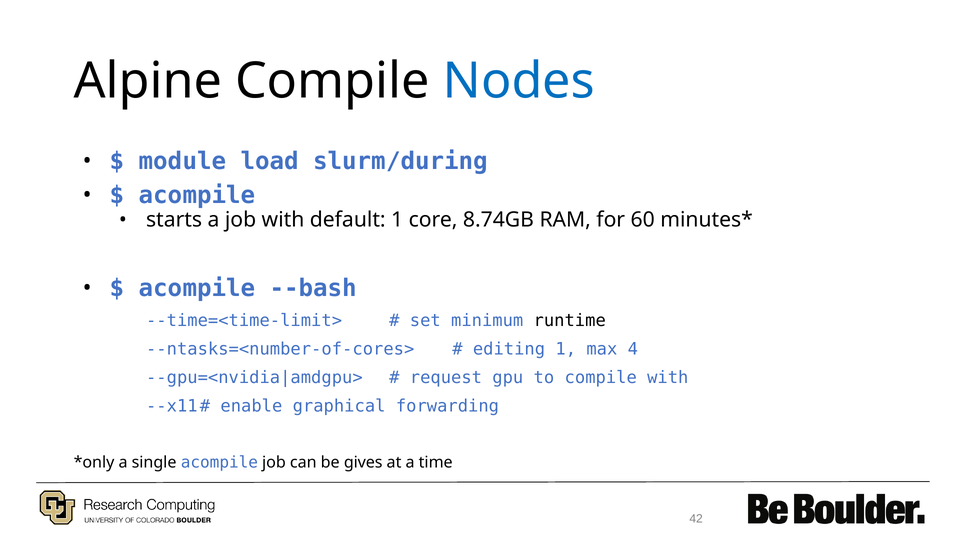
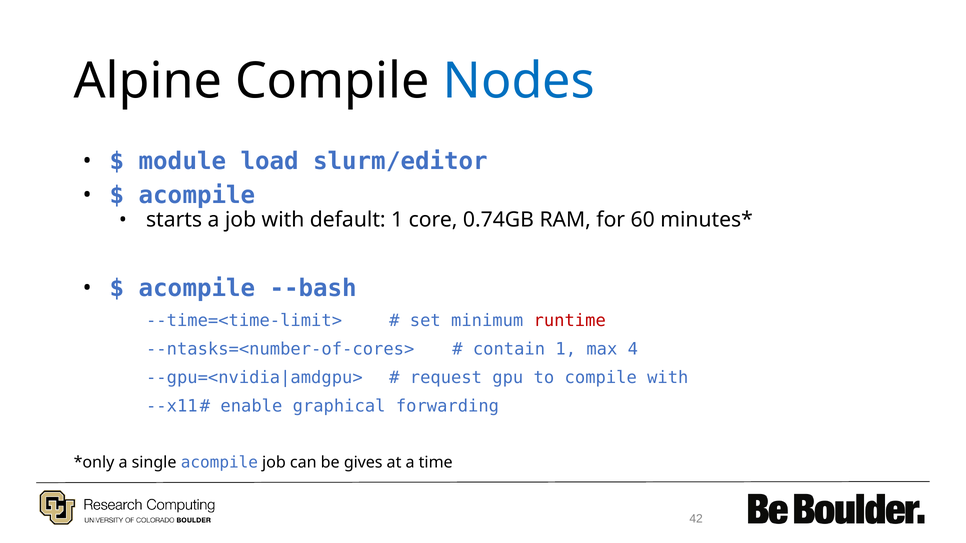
slurm/during: slurm/during -> slurm/editor (401, 161)
8.74GB: 8.74GB -> 0.74GB (498, 220)
runtime colour: black -> red (570, 321)
editing: editing -> contain (509, 349)
